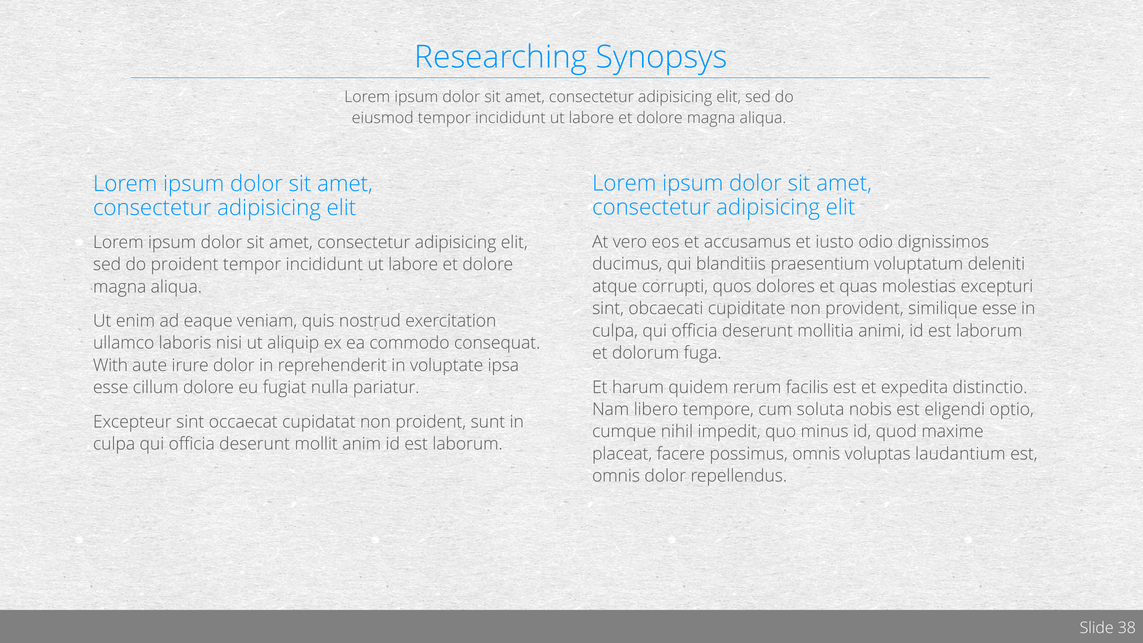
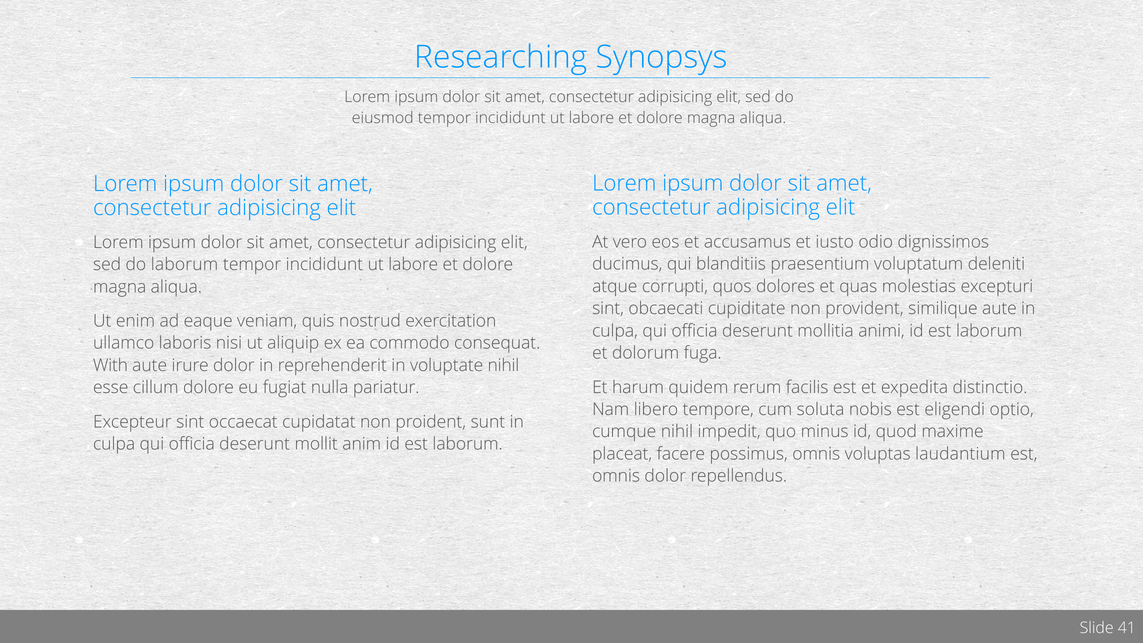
do proident: proident -> laborum (185, 265)
similique esse: esse -> aute (999, 309)
voluptate ipsa: ipsa -> nihil (503, 365)
38: 38 -> 41 (1127, 628)
